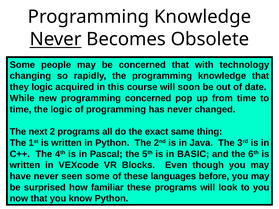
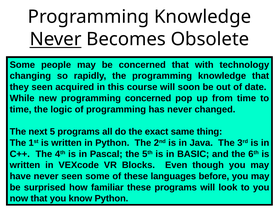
they logic: logic -> seen (42, 87)
2: 2 -> 5 (52, 132)
